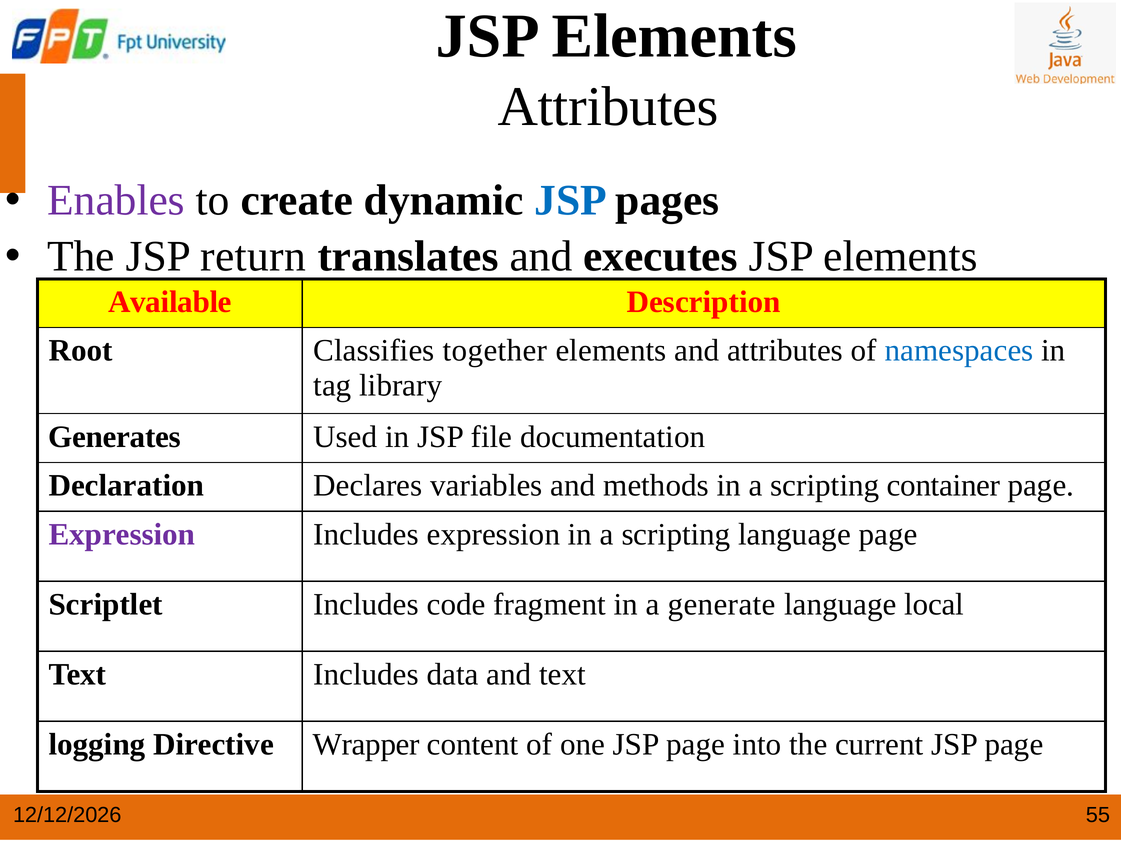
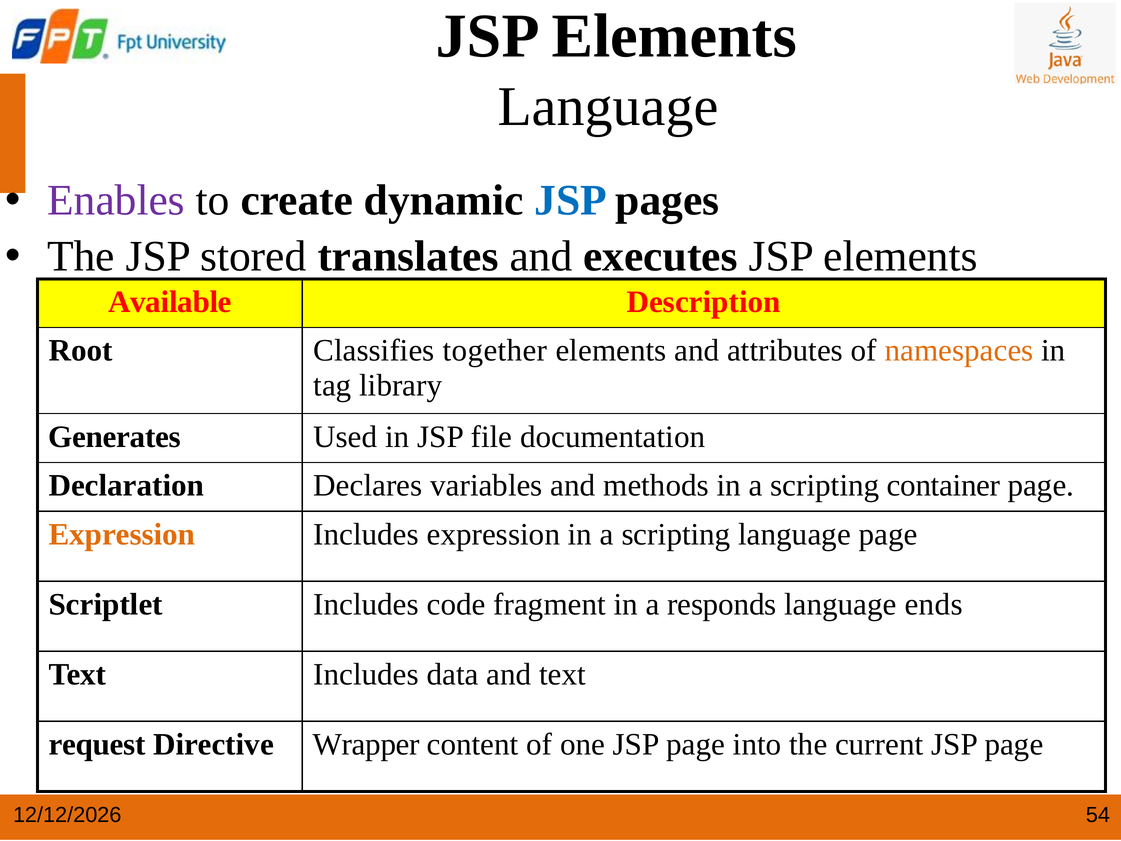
Attributes: Attributes -> Language (608, 107)
return: return -> stored (253, 256)
namespaces colour: blue -> orange (959, 351)
Expression colour: purple -> orange (122, 534)
generate: generate -> responds (722, 604)
local: local -> ends (934, 604)
logging: logging -> request (97, 744)
55: 55 -> 54 (1098, 815)
